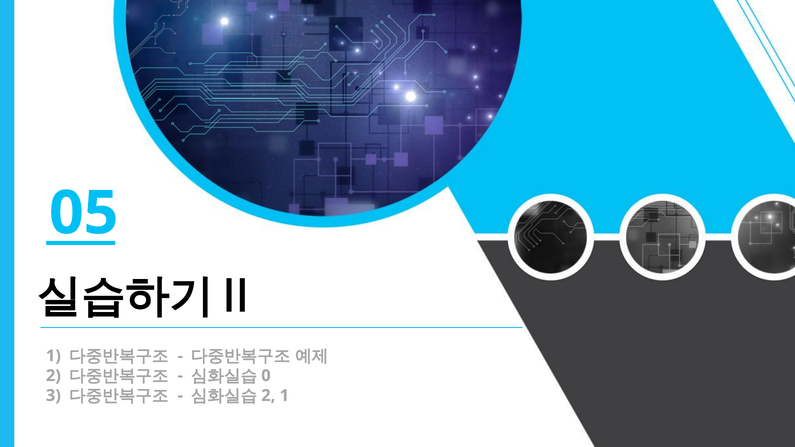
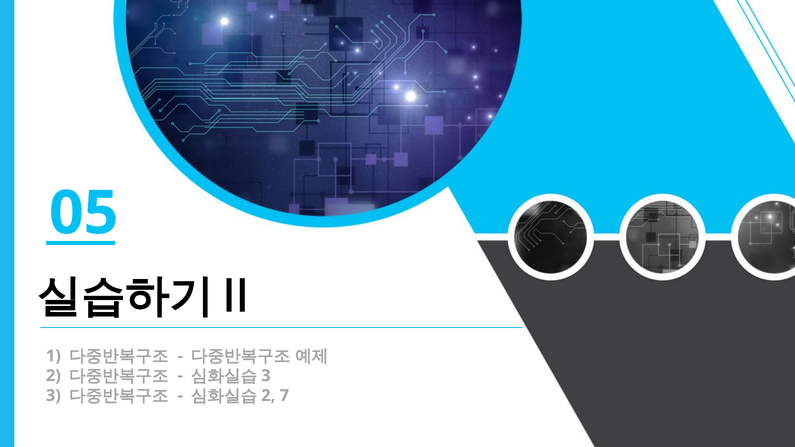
0: 0 -> 3 (266, 376)
2 1: 1 -> 7 (284, 396)
